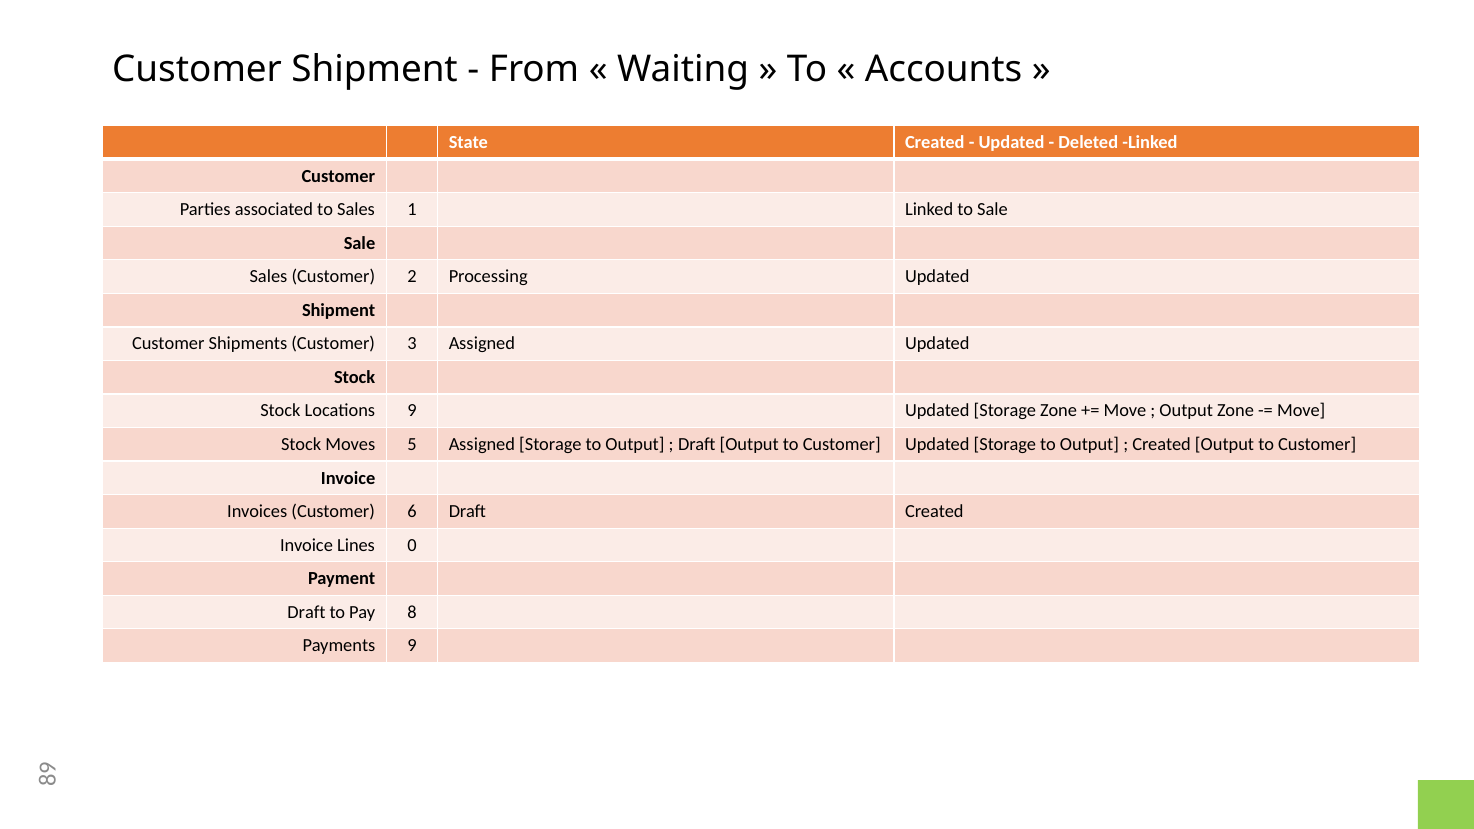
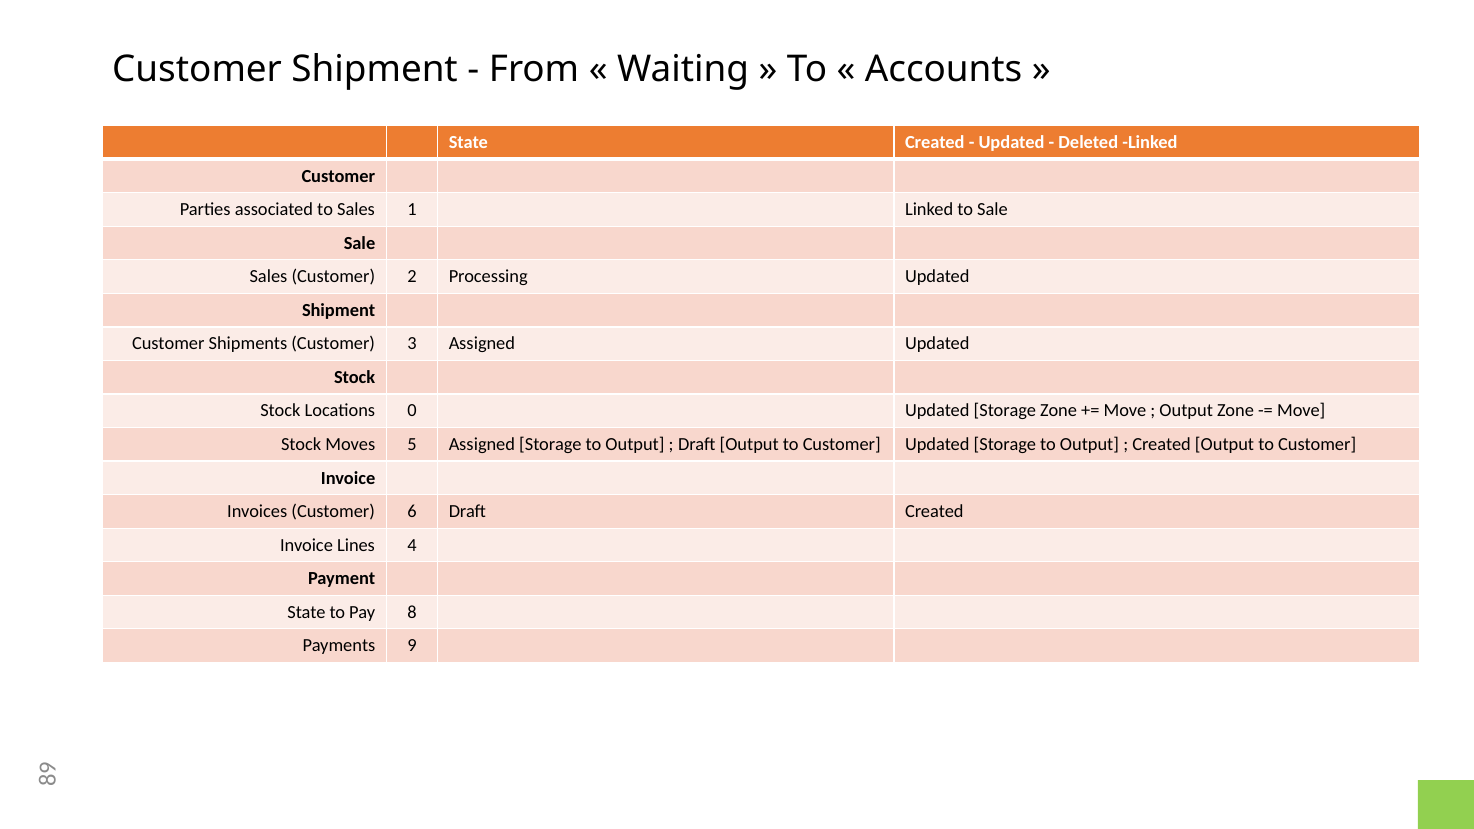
Locations 9: 9 -> 0 (412, 411)
0: 0 -> 4 (412, 545)
Draft: Draft -> State (307, 612)
